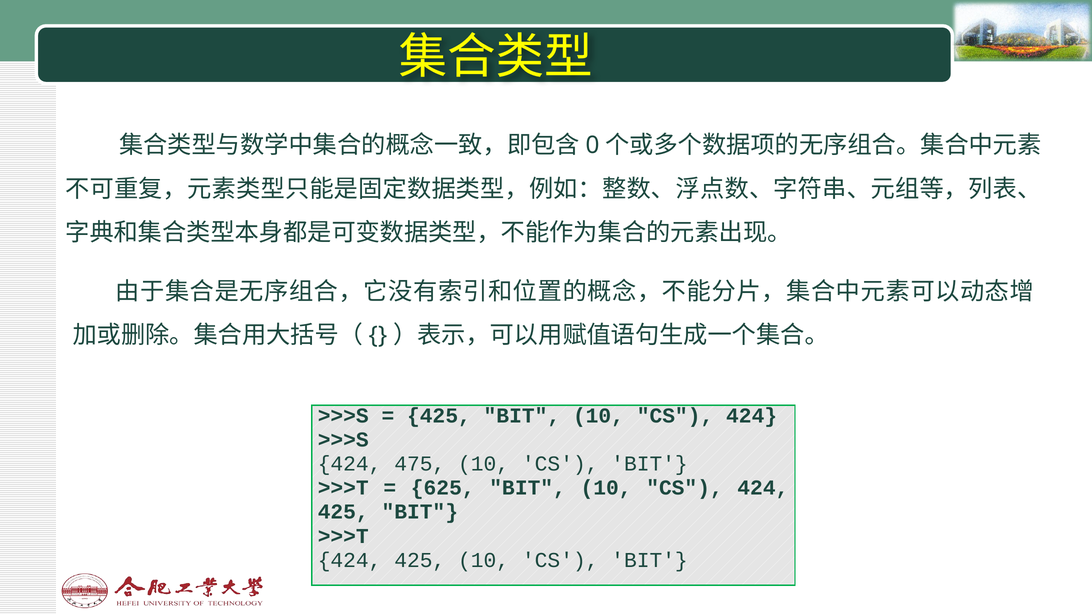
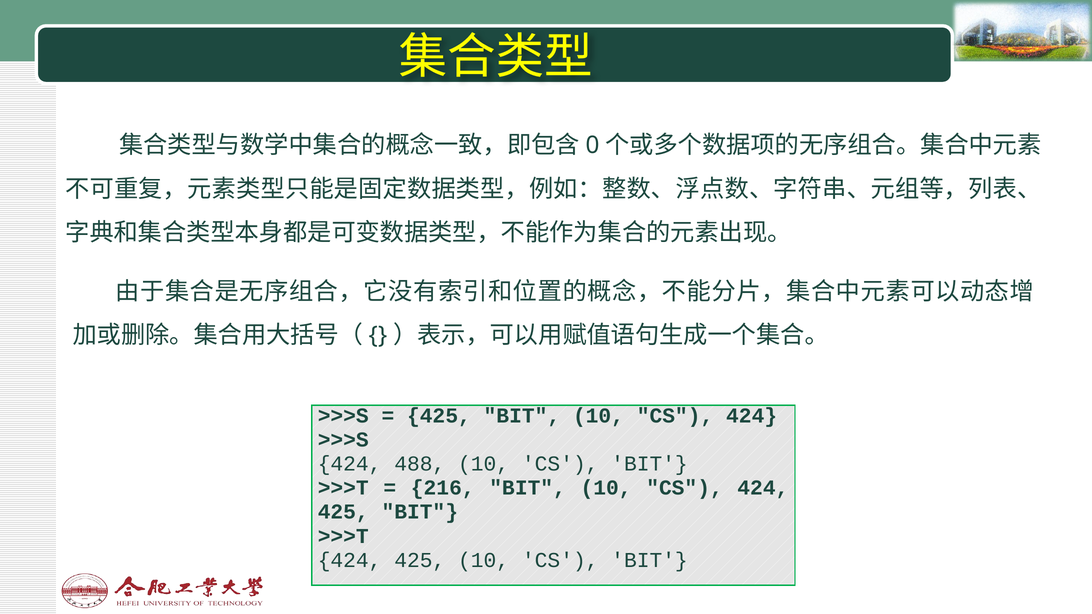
475: 475 -> 488 (420, 464)
625: 625 -> 216 (443, 488)
